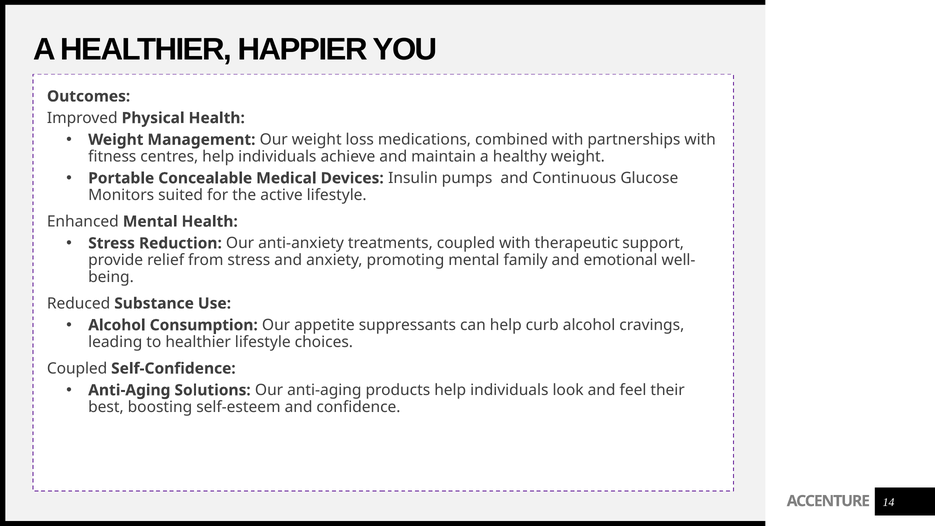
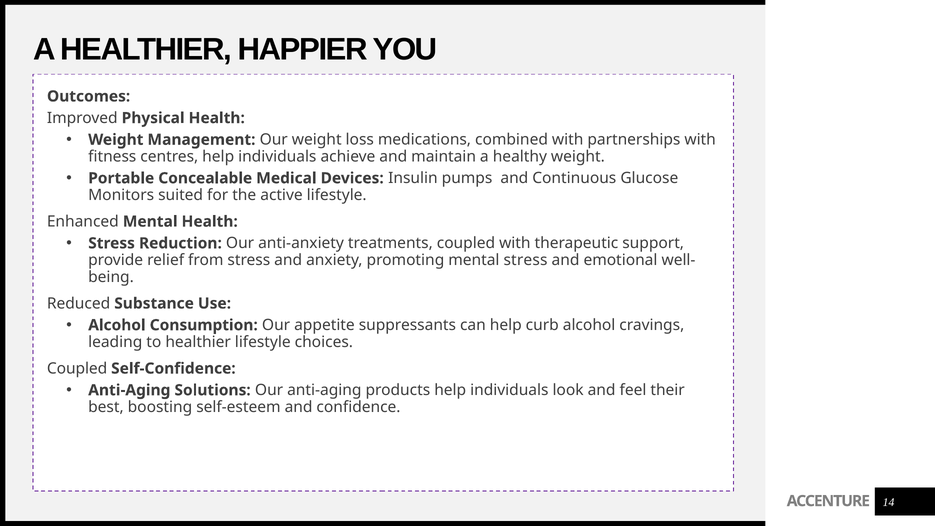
mental family: family -> stress (525, 260)
